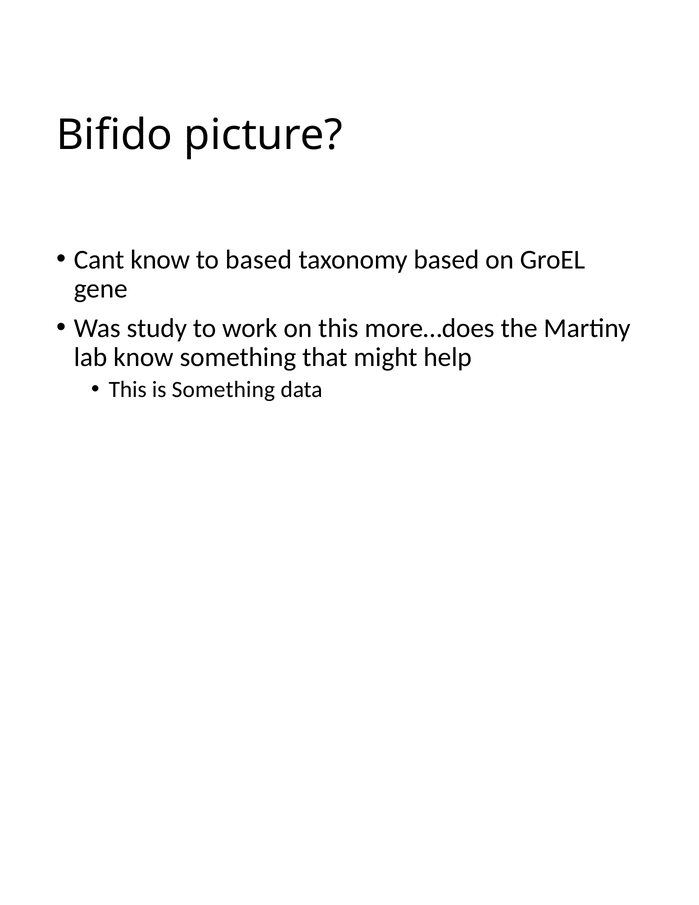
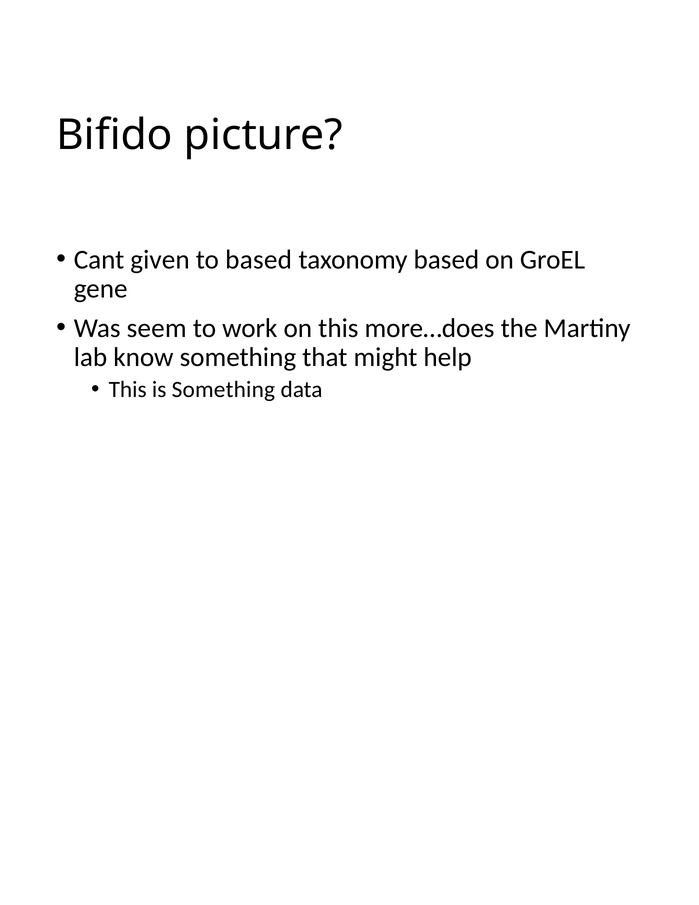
Cant know: know -> given (160, 259)
study: study -> seem (157, 328)
